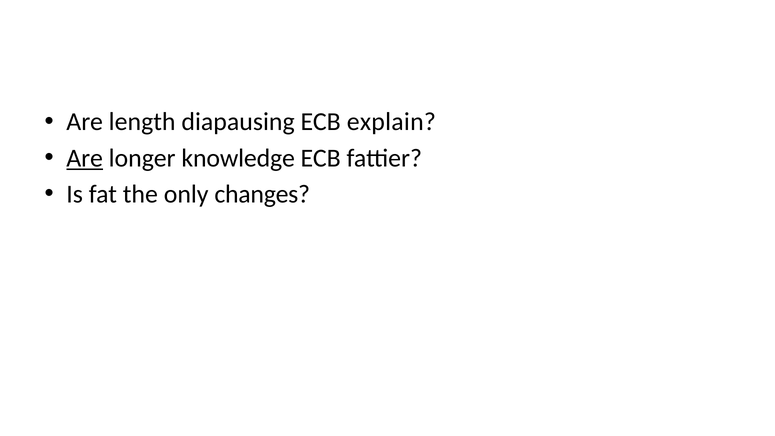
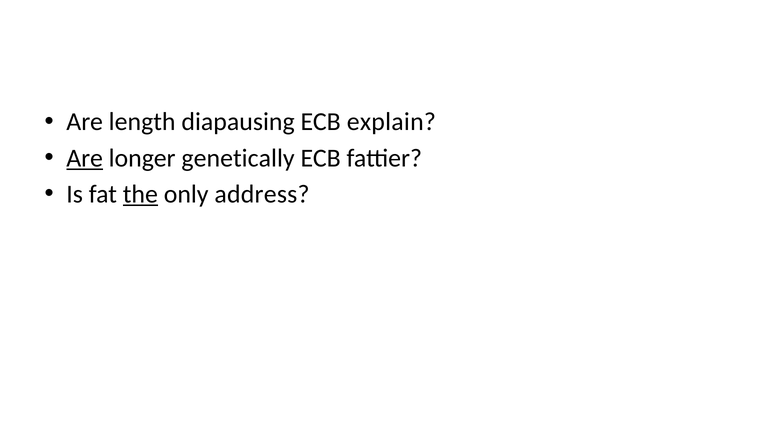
knowledge: knowledge -> genetically (238, 158)
the underline: none -> present (140, 194)
changes: changes -> address (262, 194)
